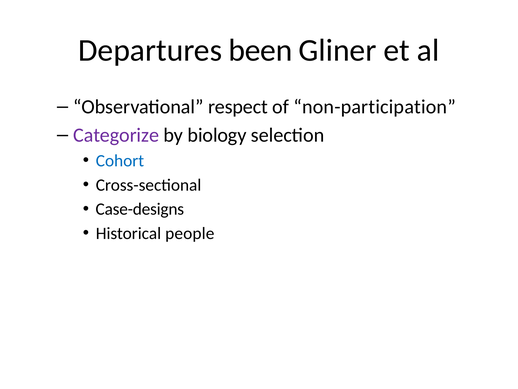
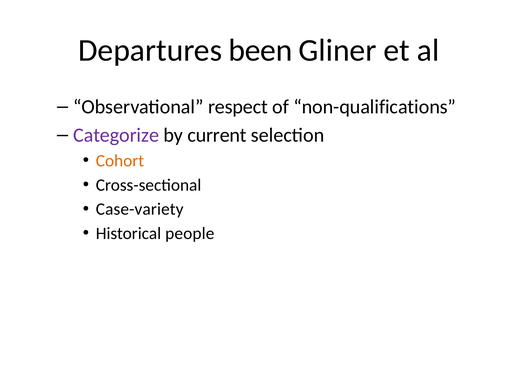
non-participation: non-participation -> non-qualifications (375, 107)
biology: biology -> current (217, 135)
Cohort colour: blue -> orange (120, 161)
Case-designs: Case-designs -> Case-variety (140, 209)
